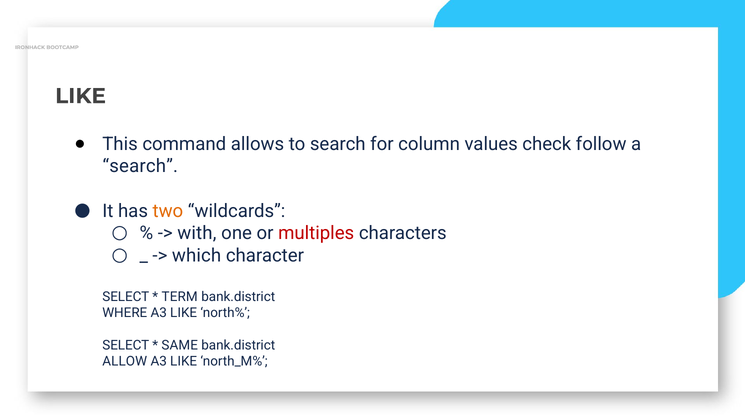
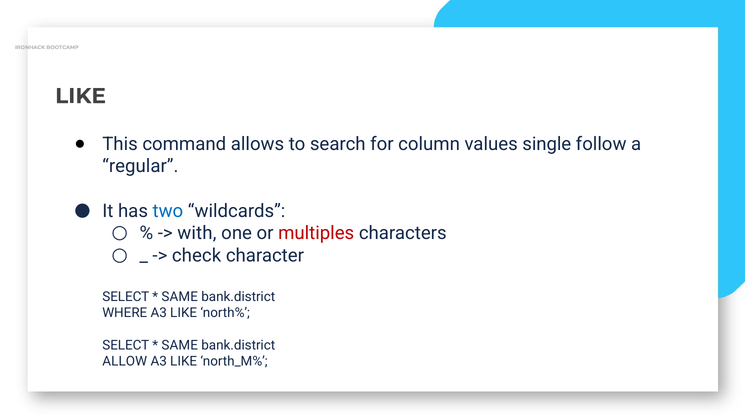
check: check -> single (547, 144)
search: search -> regular (140, 166)
two colour: orange -> blue (168, 211)
which: which -> check (197, 256)
TERM: TERM -> SAME (180, 297)
